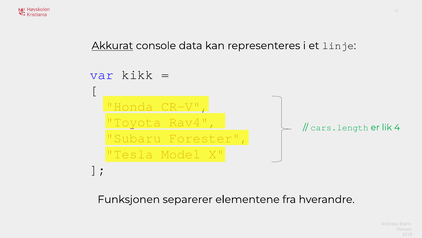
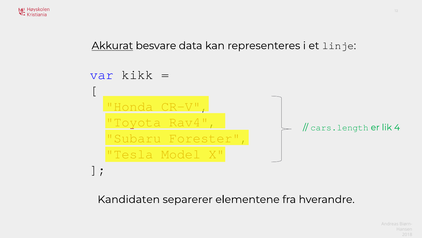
console: console -> besvare (156, 46)
Funksjonen: Funksjonen -> Kandidaten (129, 199)
